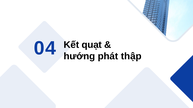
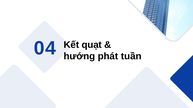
thập: thập -> tuần (131, 57)
